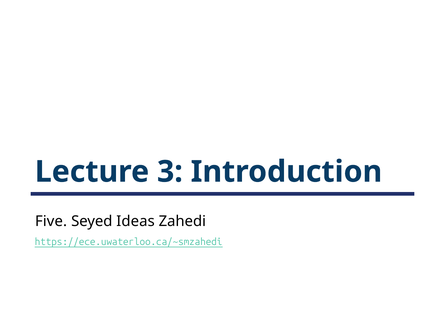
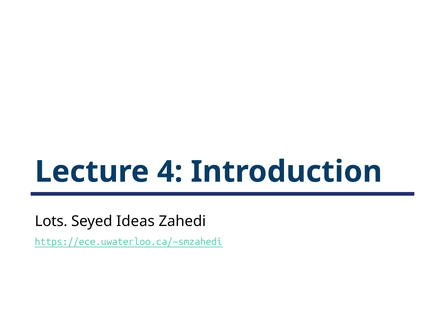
3: 3 -> 4 (170, 172)
Five: Five -> Lots (51, 221)
